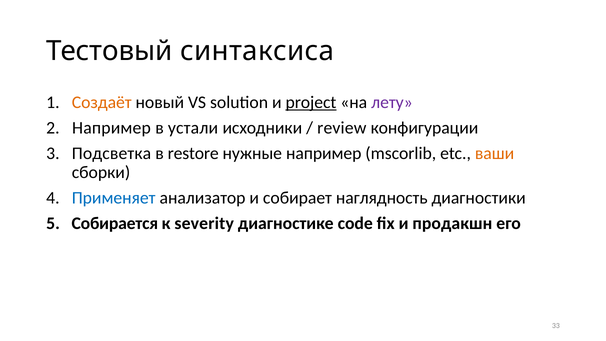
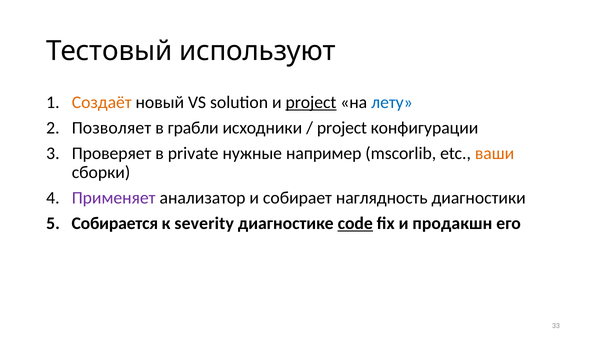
синтаксиса: синтаксиса -> используют (257, 51)
лету colour: purple -> blue (392, 102)
Например: Например -> Позволяет (112, 128)
устали: устали -> грабли (193, 128)
review: review -> project (342, 128)
Подсветка: Подсветка -> Проверяет (112, 153)
restore: restore -> private (193, 153)
Применяет colour: blue -> purple (114, 198)
code underline: none -> present (355, 223)
